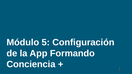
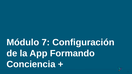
5: 5 -> 7 (46, 42)
